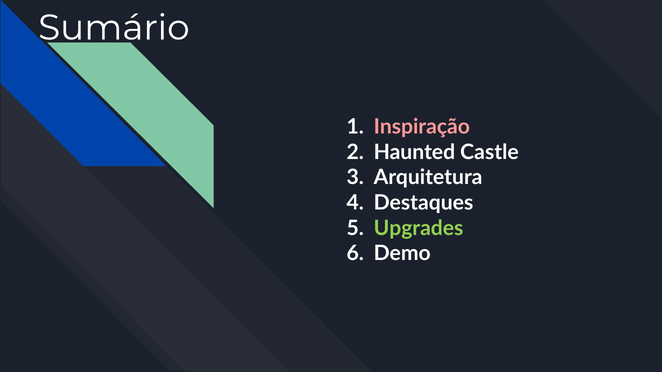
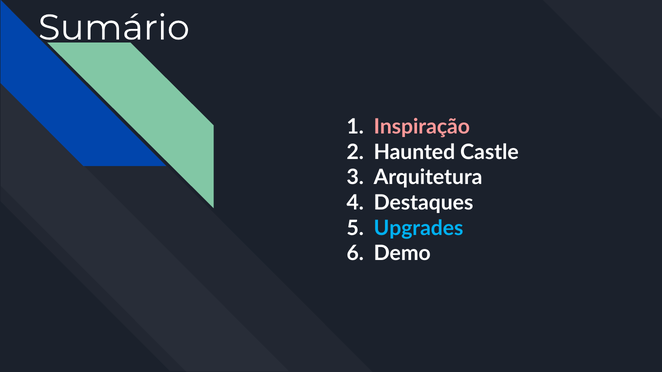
Upgrades colour: light green -> light blue (418, 228)
